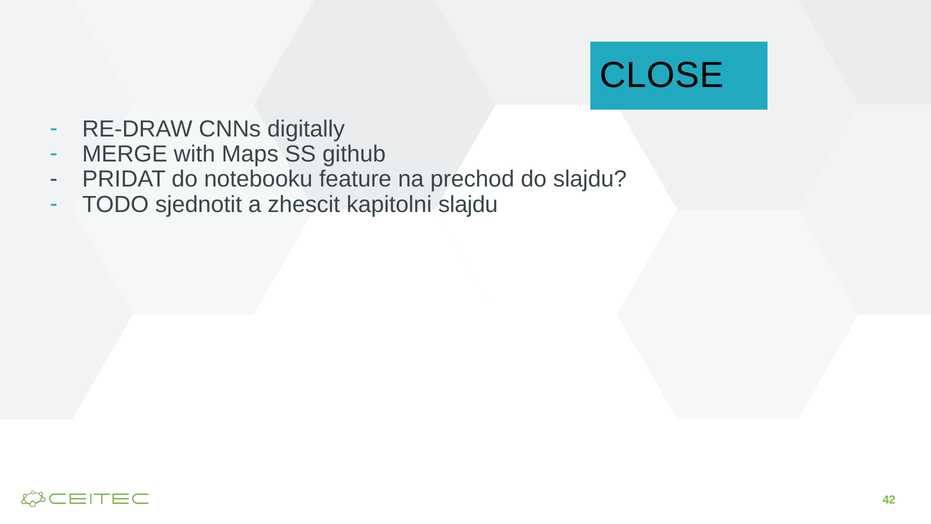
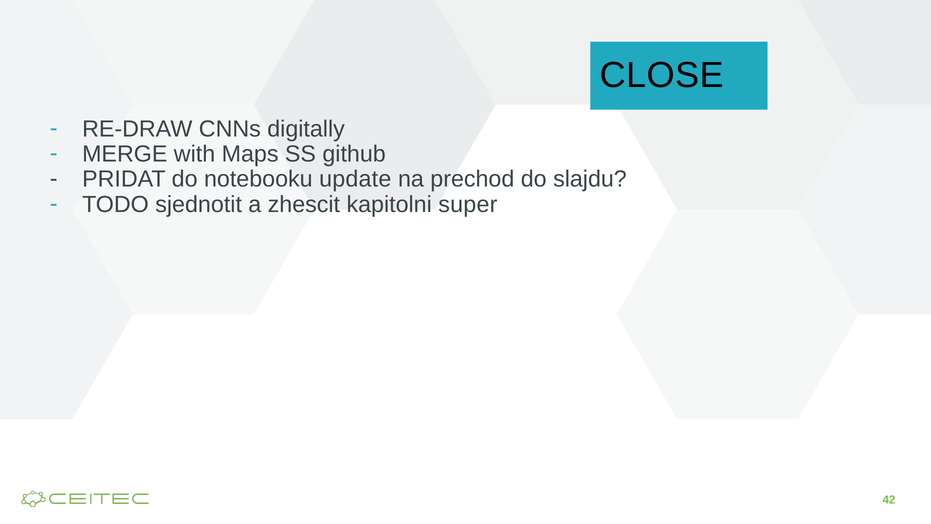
feature: feature -> update (355, 179)
kapitolni slajdu: slajdu -> super (468, 204)
